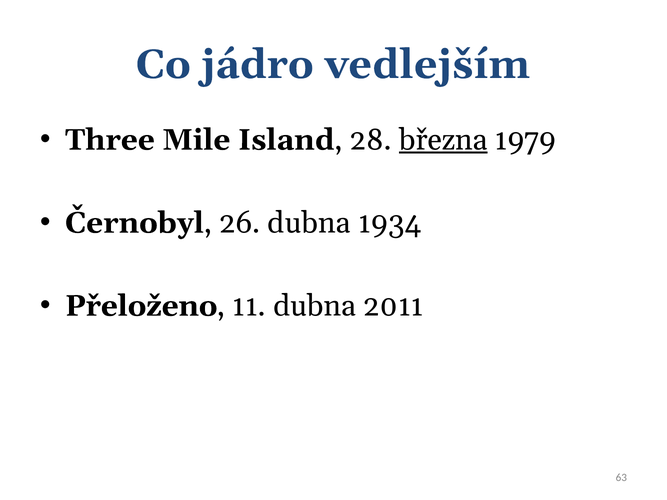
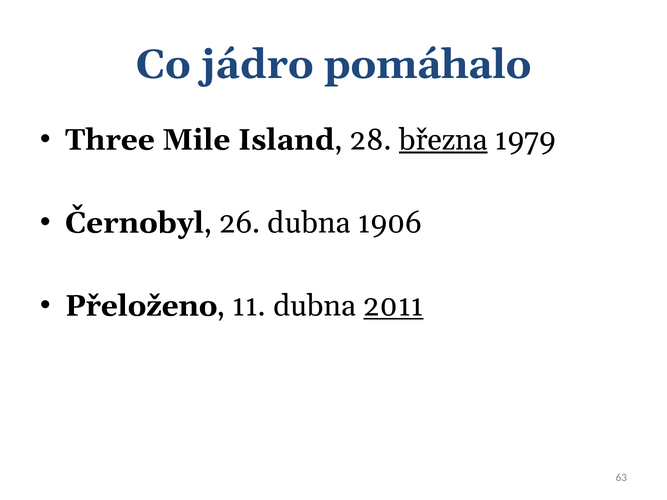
vedlejším: vedlejším -> pomáhalo (428, 65)
1934: 1934 -> 1906 (390, 223)
2011 underline: none -> present (393, 306)
